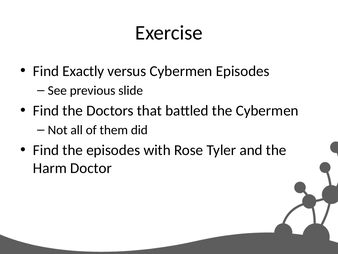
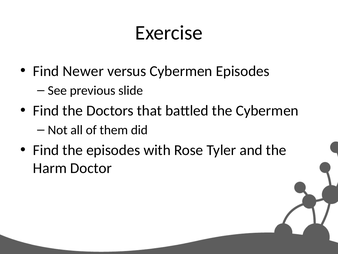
Exactly: Exactly -> Newer (83, 71)
